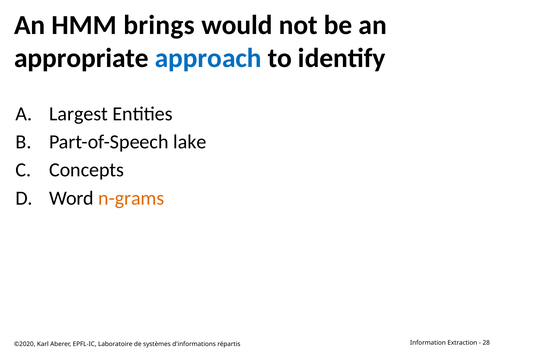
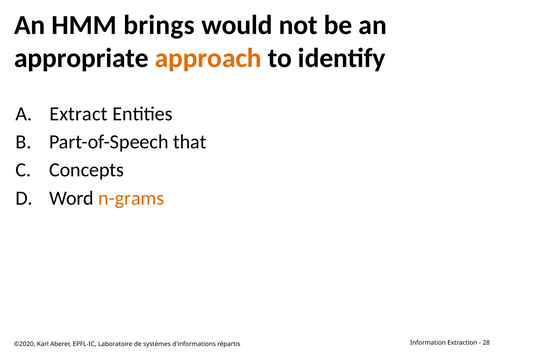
approach colour: blue -> orange (208, 58)
Largest: Largest -> Extract (78, 114)
lake: lake -> that (190, 142)
